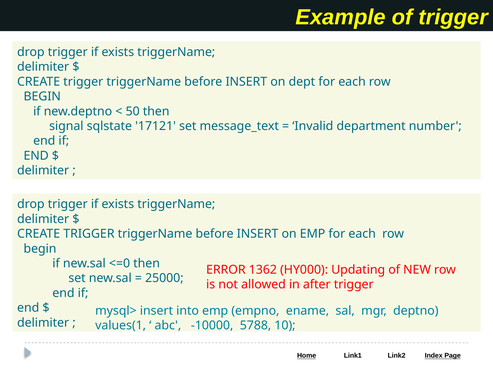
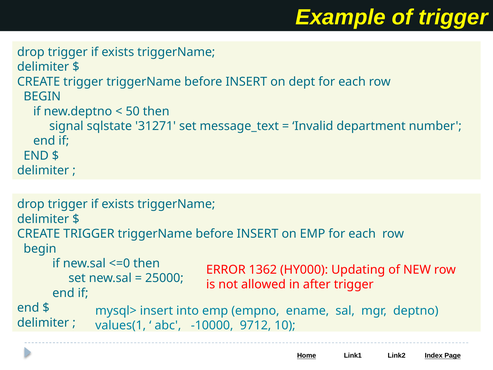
17121: 17121 -> 31271 (156, 126)
5788: 5788 -> 9712 (255, 325)
